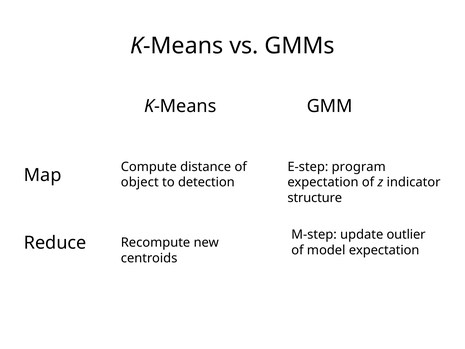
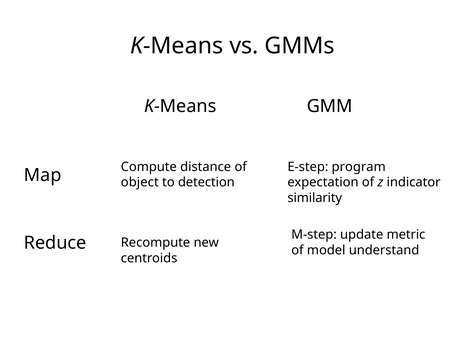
structure: structure -> similarity (315, 198)
outlier: outlier -> metric (406, 235)
model expectation: expectation -> understand (384, 250)
